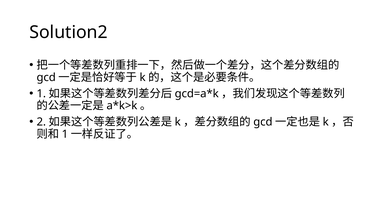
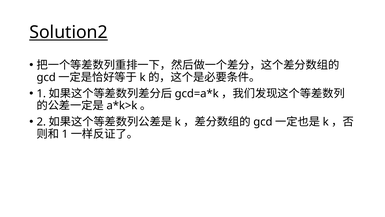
Solution2 underline: none -> present (69, 32)
